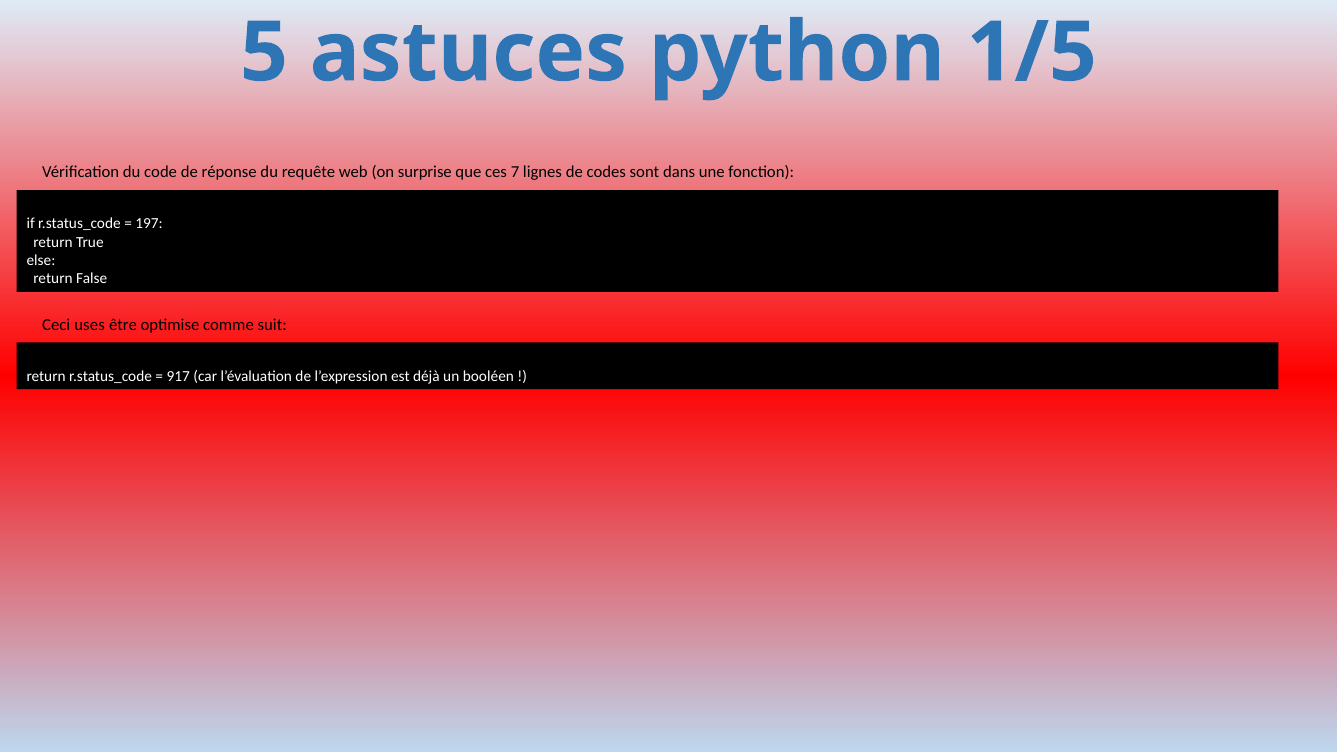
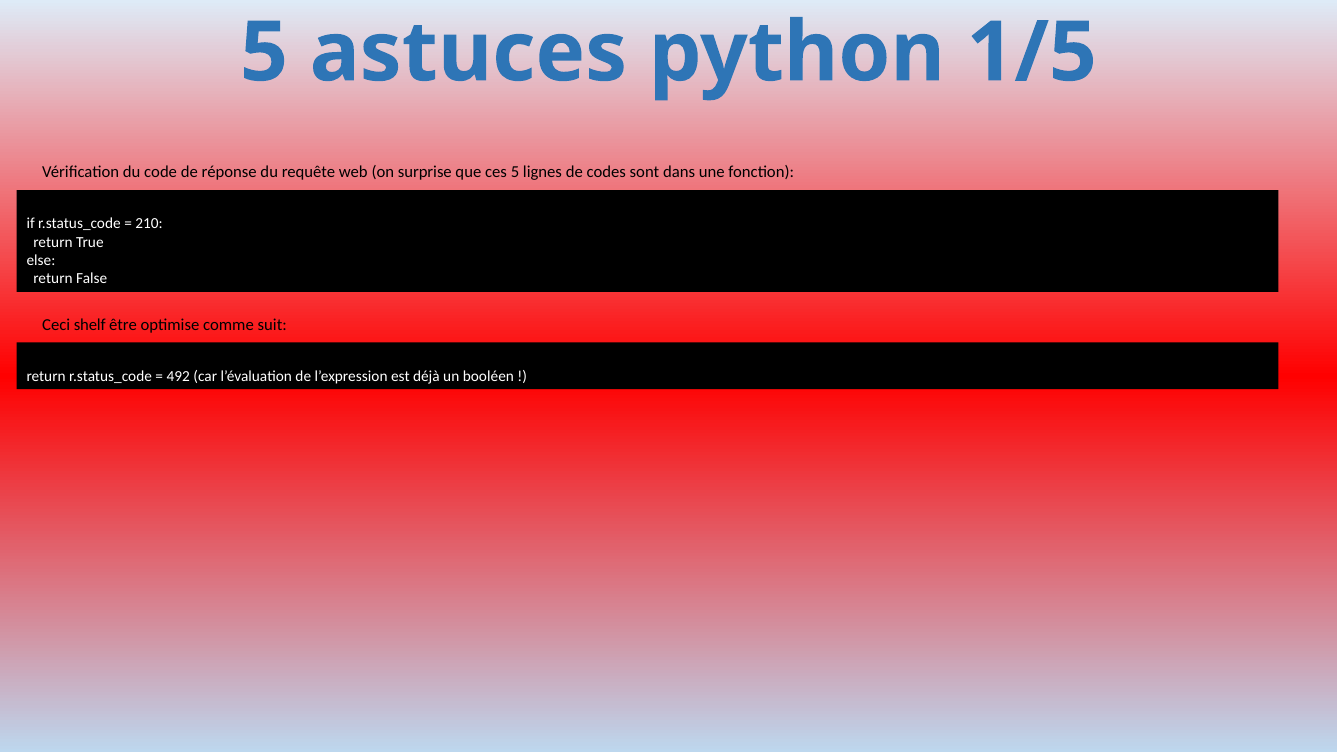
ces 7: 7 -> 5 (515, 172)
197: 197 -> 210 (149, 224)
uses: uses -> shelf (90, 325)
917: 917 -> 492 (178, 376)
